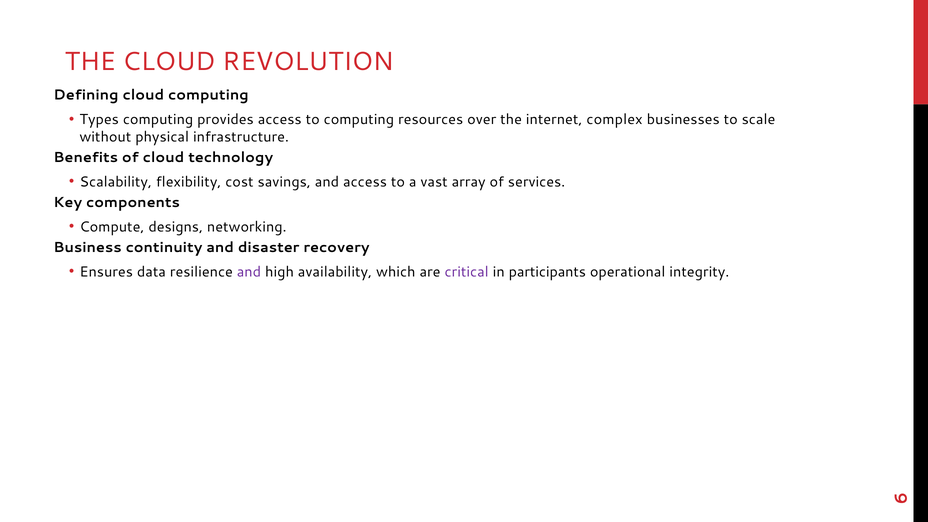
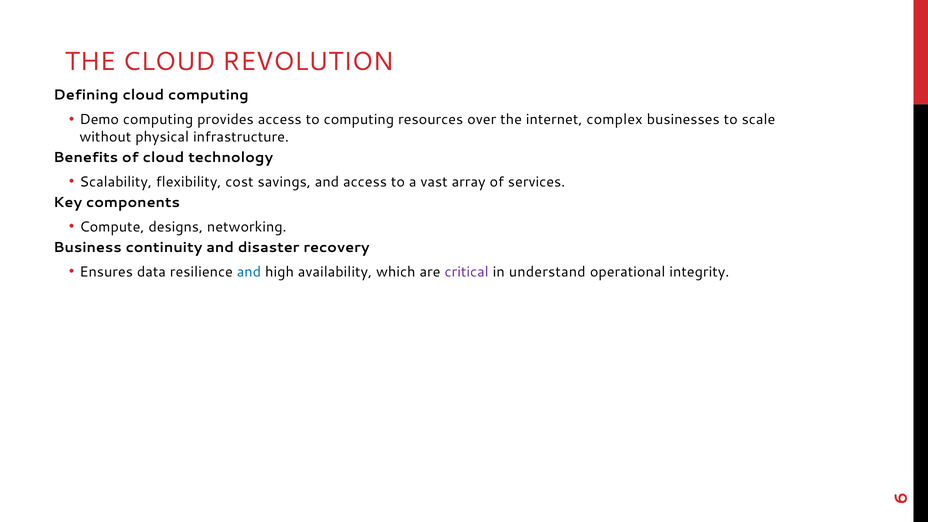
Types: Types -> Demo (99, 120)
and colour: purple -> blue (249, 272)
participants: participants -> understand (547, 272)
